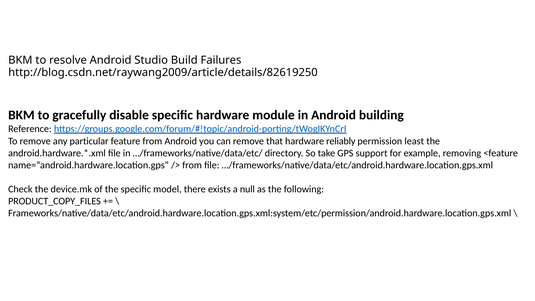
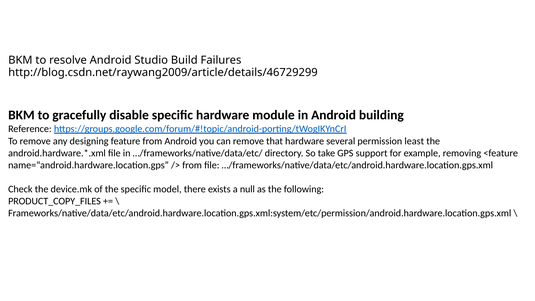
http://blog.csdn.net/raywang2009/article/details/82619250: http://blog.csdn.net/raywang2009/article/details/82619250 -> http://blog.csdn.net/raywang2009/article/details/46729299 (163, 72)
particular: particular -> designing (89, 141)
reliably: reliably -> several (341, 141)
